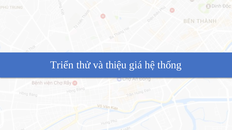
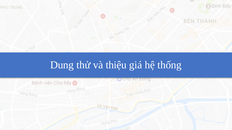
Triển: Triển -> Dung (62, 65)
